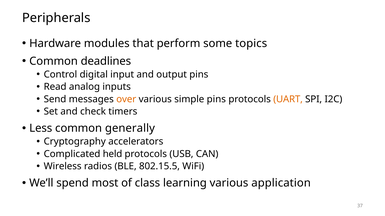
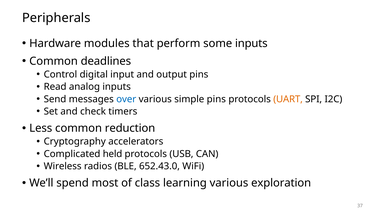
some topics: topics -> inputs (251, 44)
over colour: orange -> blue (126, 99)
generally: generally -> reduction (130, 129)
802.15.5: 802.15.5 -> 652.43.0 (159, 167)
application: application -> exploration (281, 184)
